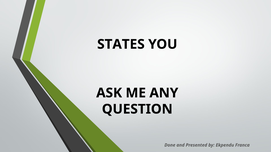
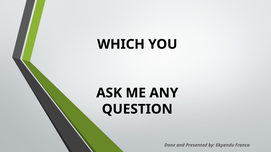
STATES: STATES -> WHICH (121, 44)
